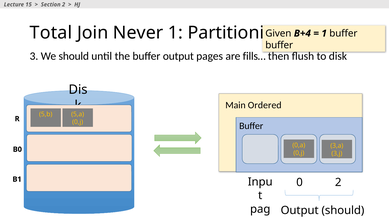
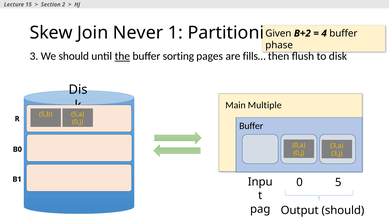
Total: Total -> Skew (51, 33)
B+4: B+4 -> B+2 (302, 33)
1: 1 -> 4 (324, 33)
buffer: buffer -> phase (279, 45)
the underline: none -> present (122, 56)
buffer output: output -> sorting (178, 56)
Ordered: Ordered -> Multiple (265, 105)
0 2: 2 -> 5 (338, 182)
